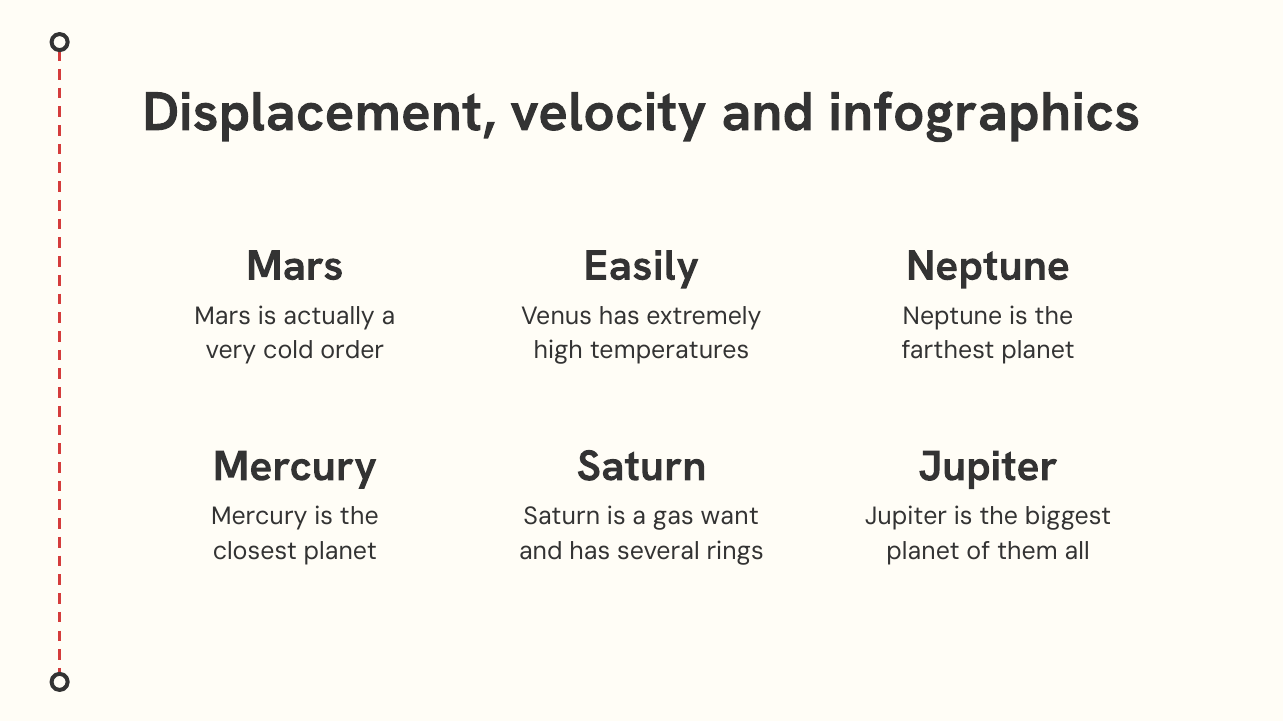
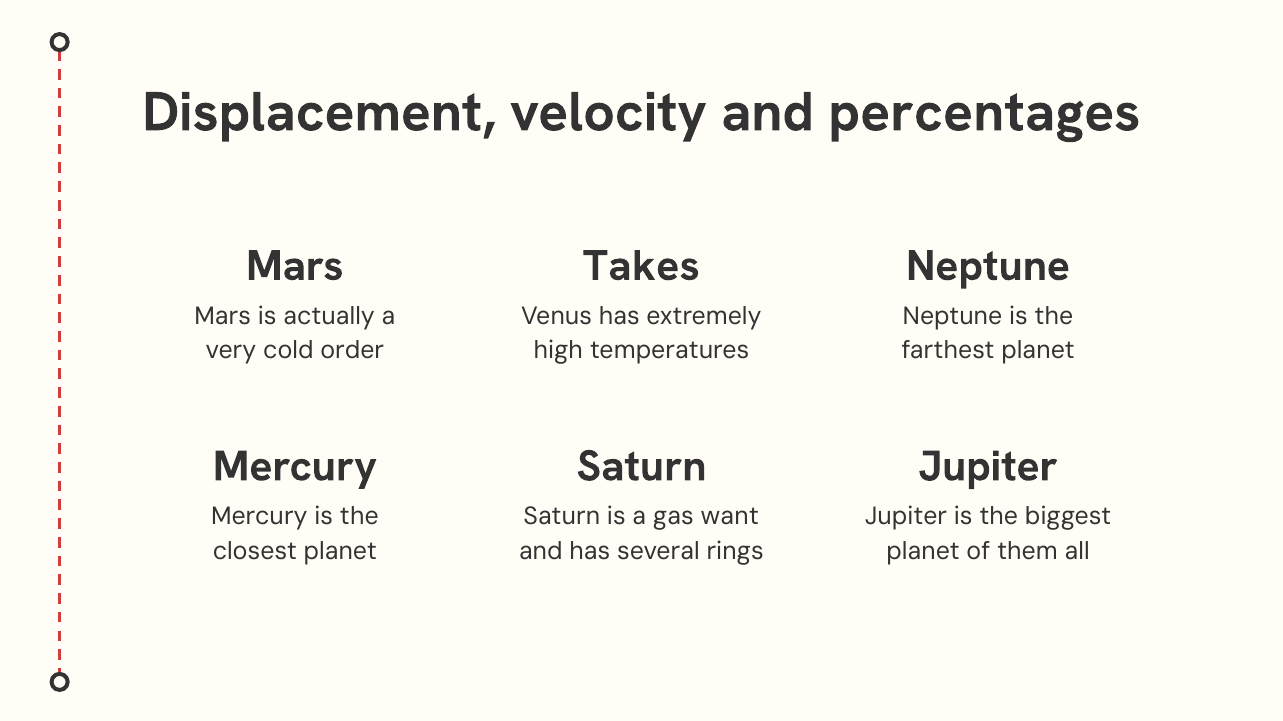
infographics: infographics -> percentages (984, 112)
Easily: Easily -> Takes (641, 266)
